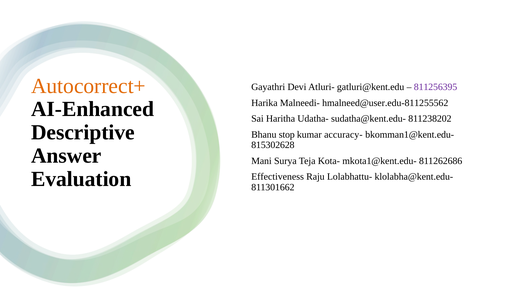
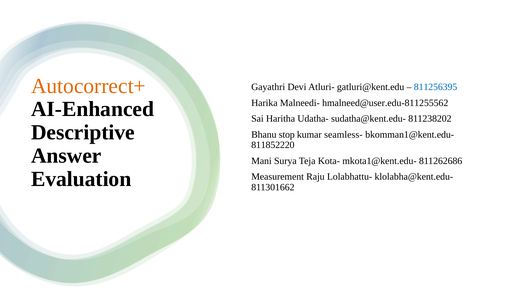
811256395 colour: purple -> blue (436, 87)
accuracy-: accuracy- -> seamless- (343, 134)
815302628: 815302628 -> 811852220 (273, 145)
Effectiveness: Effectiveness -> Measurement (278, 177)
